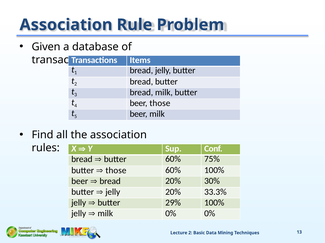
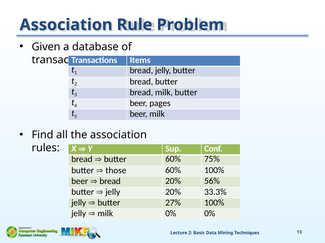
beer those: those -> pages (160, 104)
30%: 30% -> 56% (212, 182)
29%: 29% -> 27% (173, 203)
